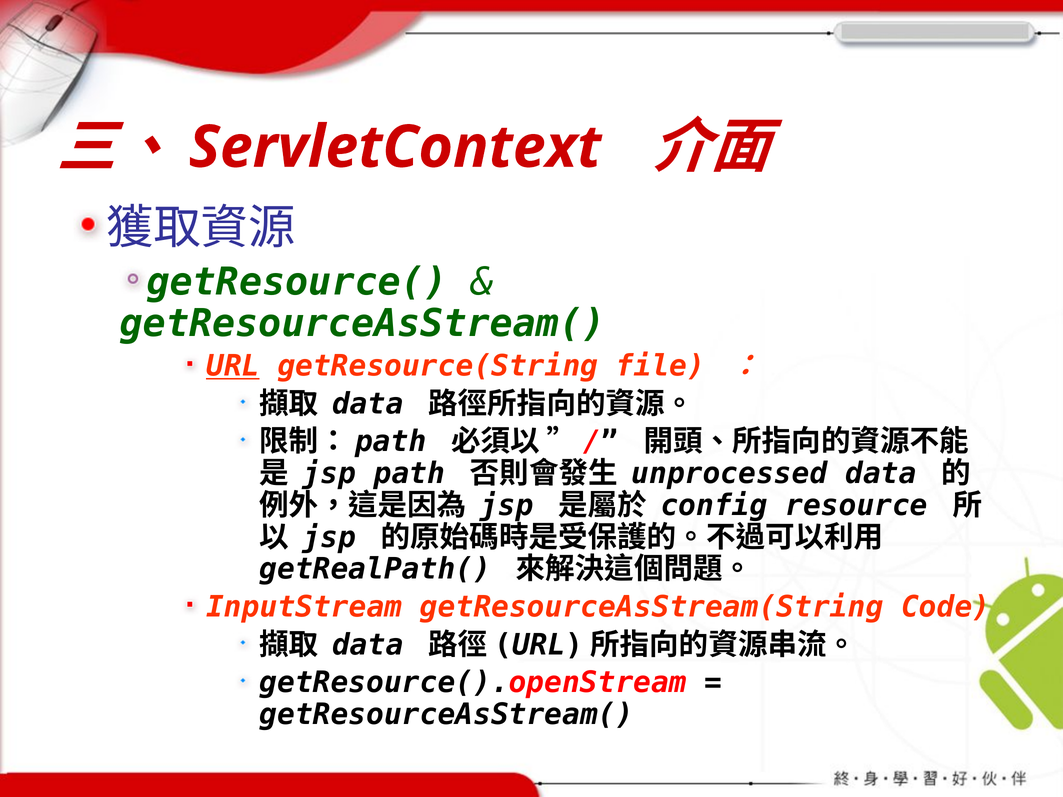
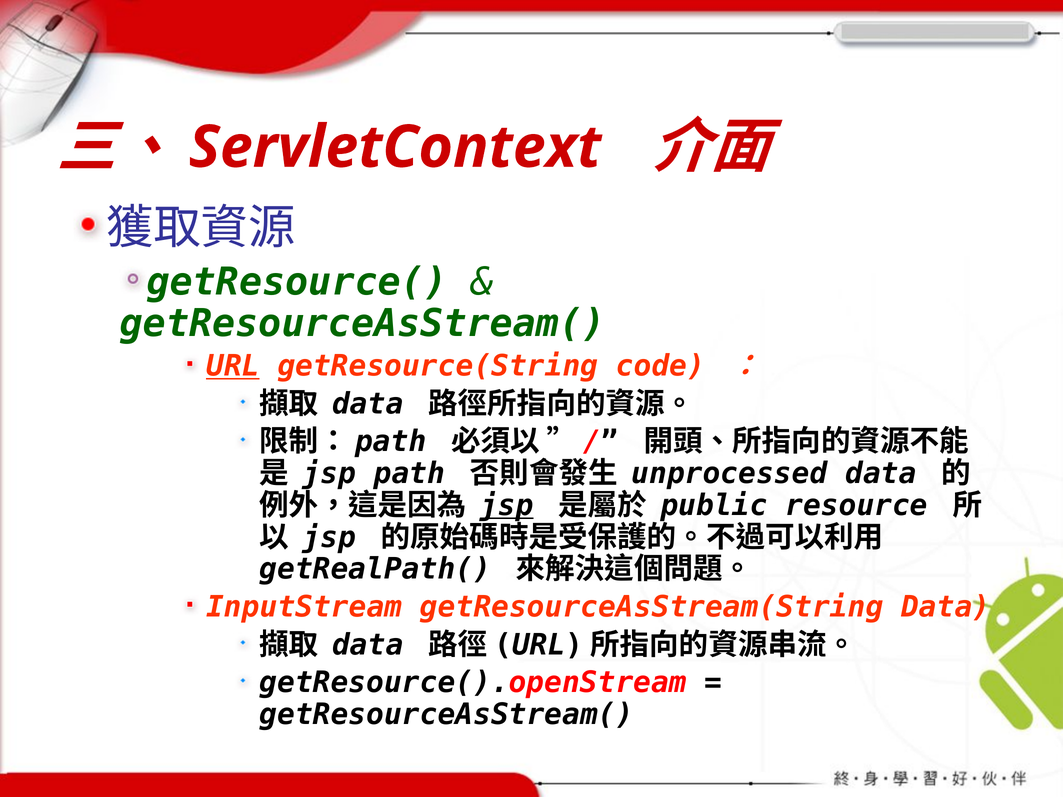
file: file -> code (661, 366)
jsp underline: none -> present (507, 506)
config: config -> public (714, 506)
getResourceAsStream(String Code: Code -> Data (946, 607)
